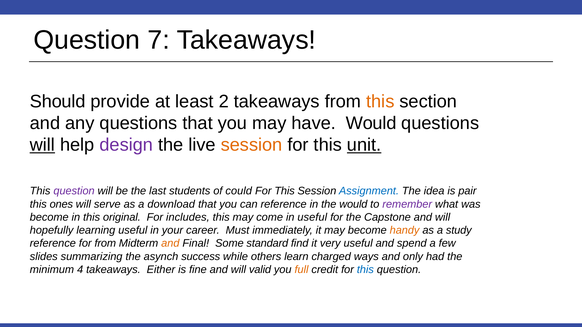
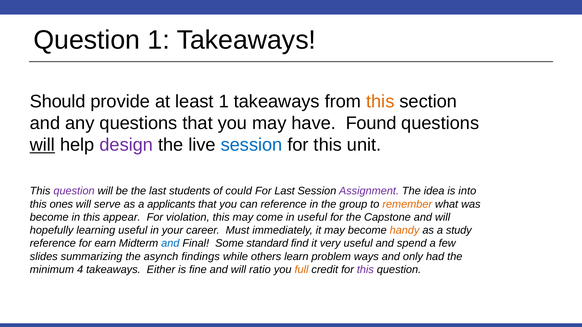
Question 7: 7 -> 1 (159, 40)
least 2: 2 -> 1 (224, 102)
have Would: Would -> Found (371, 123)
session colour: orange -> blue (252, 145)
unit underline: present -> none (364, 145)
This: This -> Last (285, 191)
Assignment colour: blue -> purple (369, 191)
pair: pair -> into (467, 191)
download: download -> applicants (171, 204)
the would: would -> group (353, 204)
remember colour: purple -> orange (407, 204)
original: original -> appear (122, 217)
includes: includes -> violation (188, 217)
for from: from -> earn (105, 244)
and colour: orange -> blue (170, 244)
success: success -> findings (201, 257)
charged: charged -> problem (331, 257)
valid: valid -> ratio (260, 270)
this colour: blue -> purple (365, 270)
